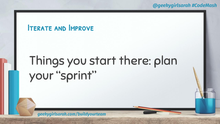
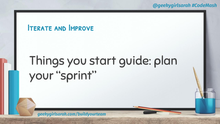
there: there -> guide (135, 61)
